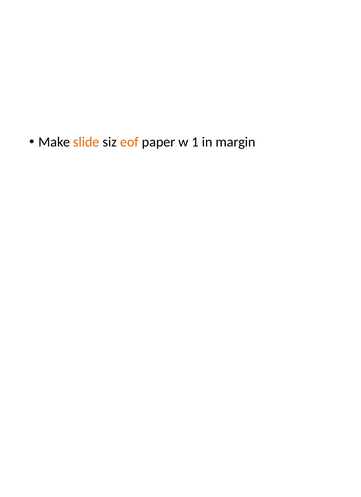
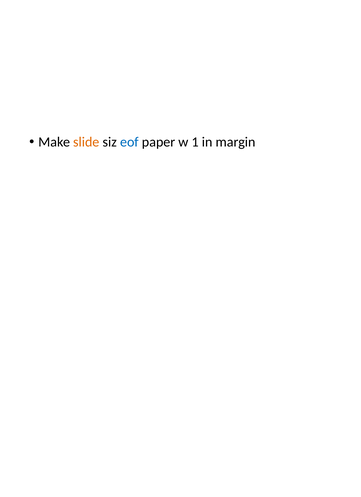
eof colour: orange -> blue (129, 142)
